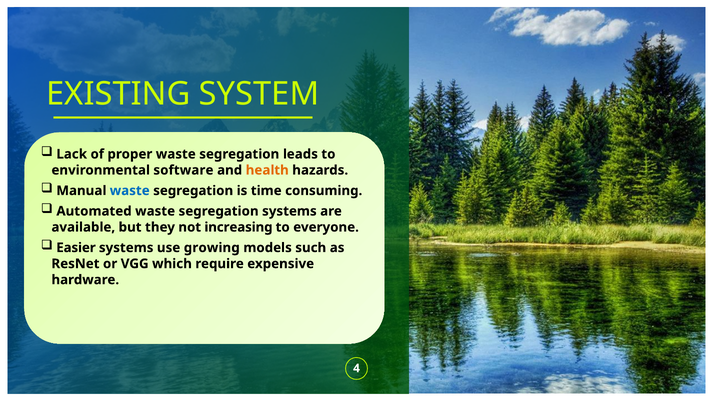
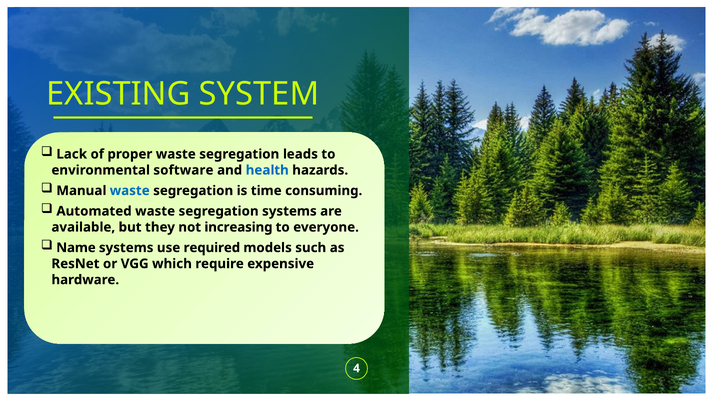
health colour: orange -> blue (267, 170)
Easier: Easier -> Name (76, 248)
growing: growing -> required (212, 248)
